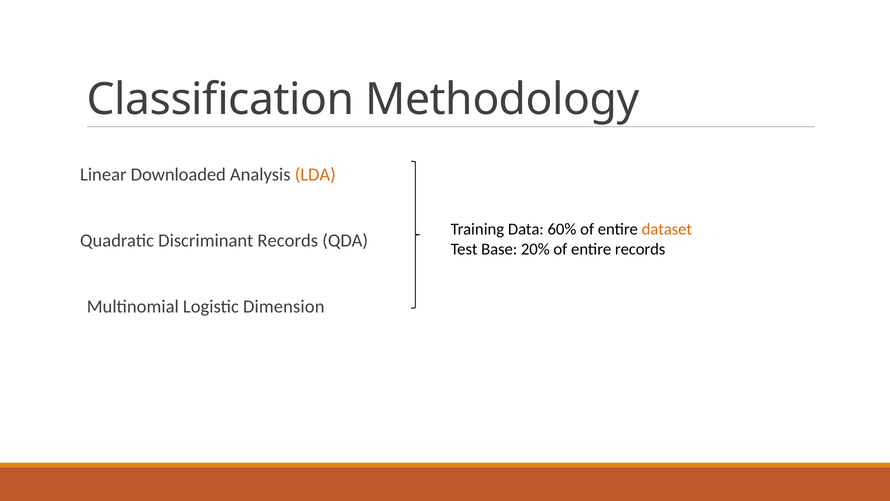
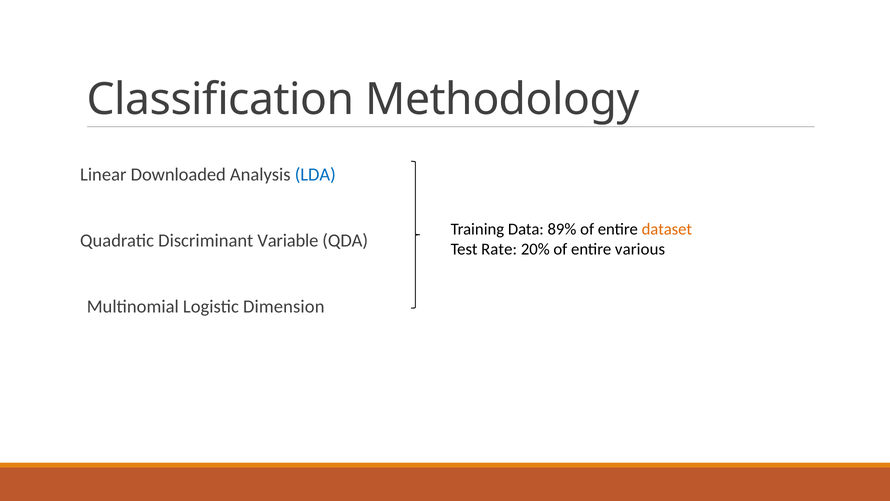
LDA colour: orange -> blue (315, 174)
60%: 60% -> 89% (562, 229)
Discriminant Records: Records -> Variable (288, 240)
Base: Base -> Rate (499, 249)
entire records: records -> various (640, 249)
